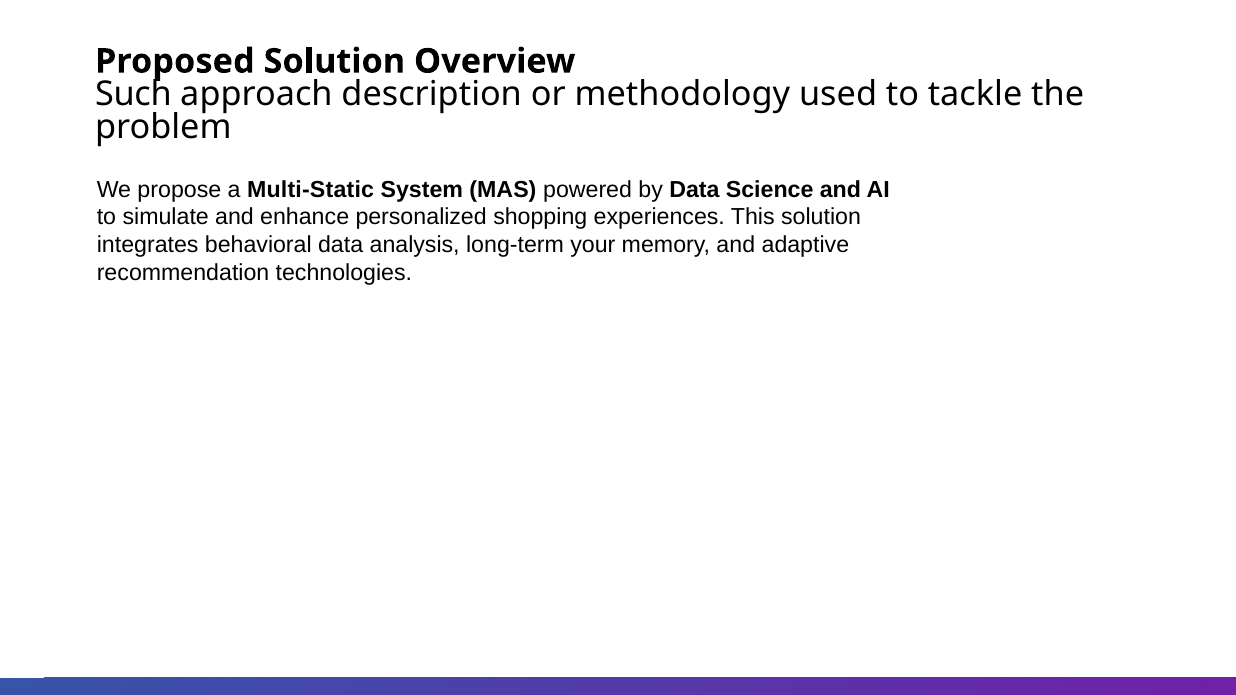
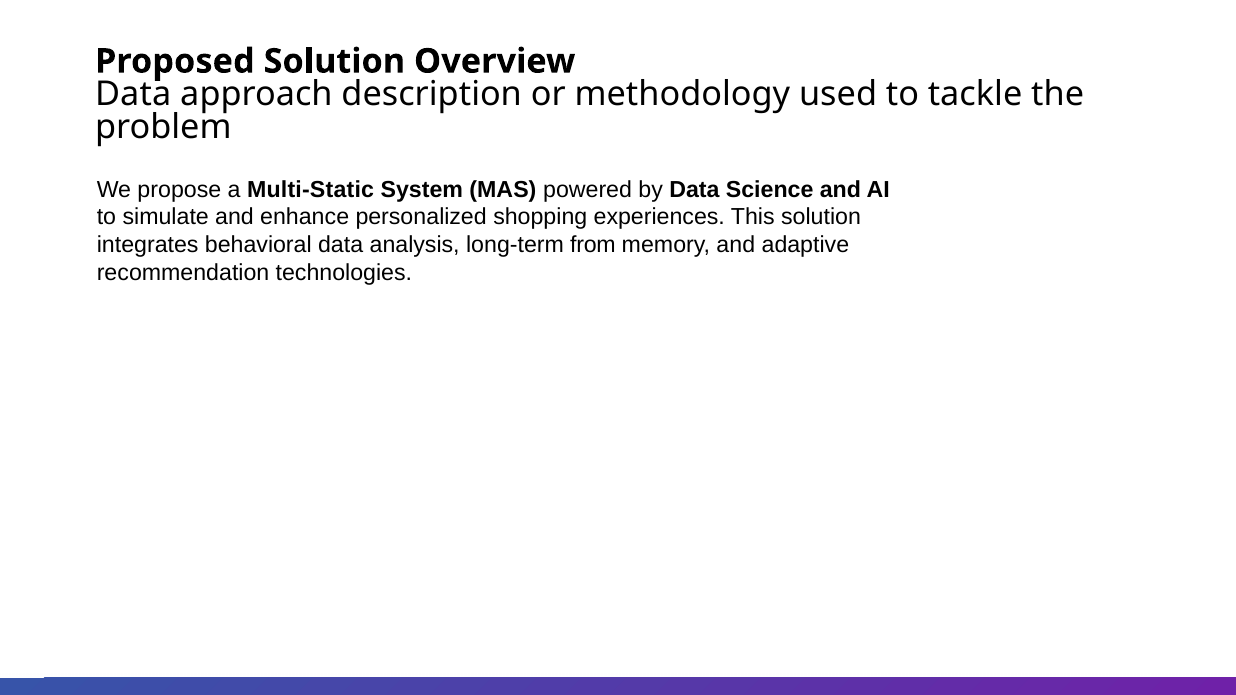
Such: Such -> Data (133, 94)
your: your -> from (593, 245)
